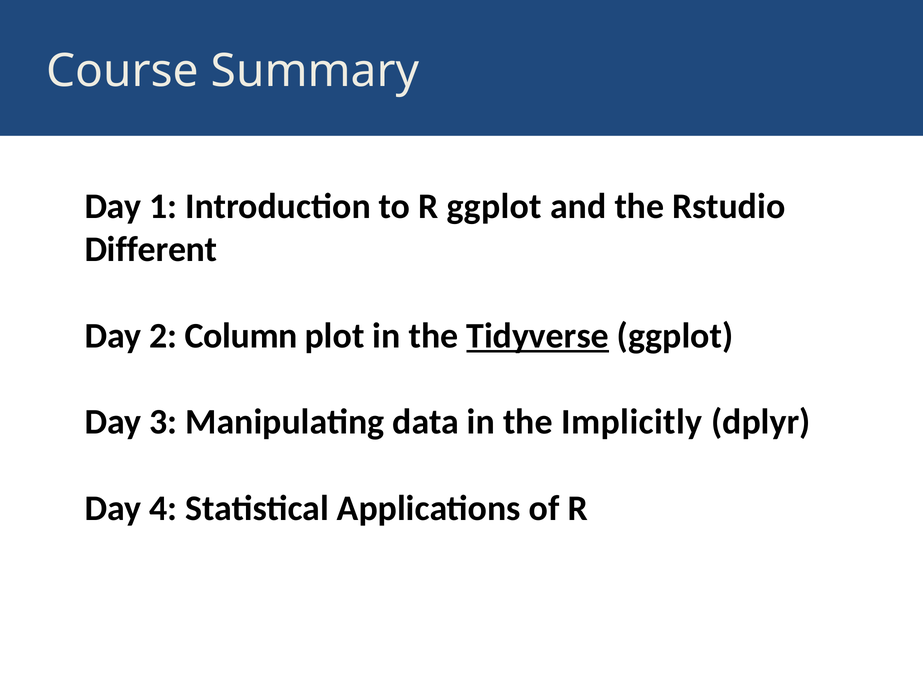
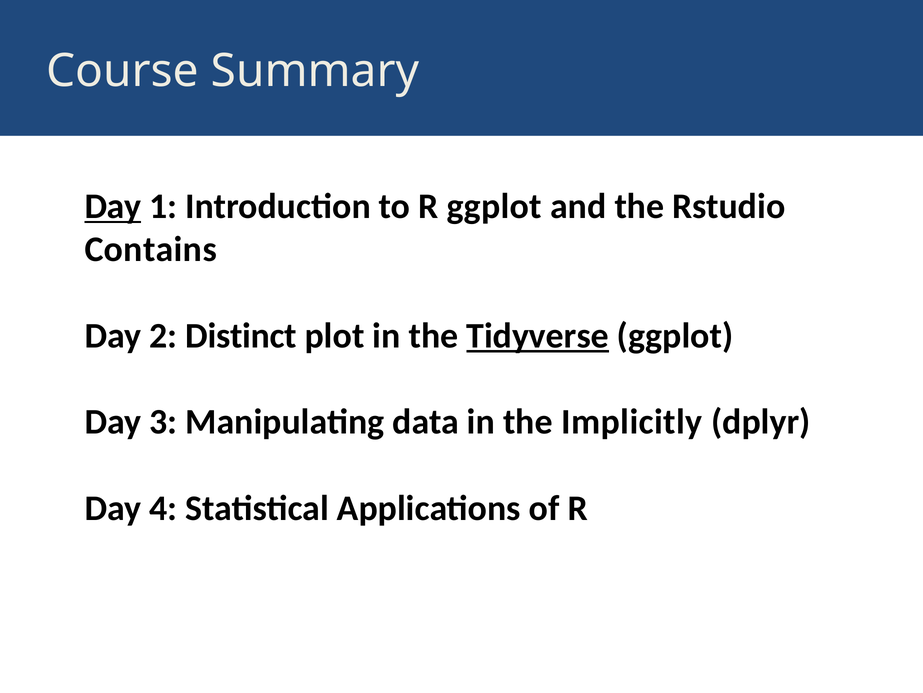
Day underline: none -> present (113, 206)
Different: Different -> Contains (151, 249)
Column: Column -> Distinct (241, 335)
